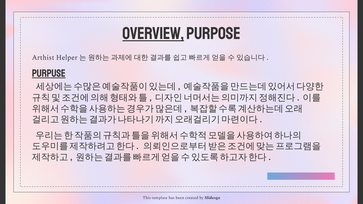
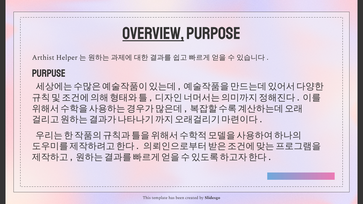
PURPUSE underline: present -> none (49, 73)
